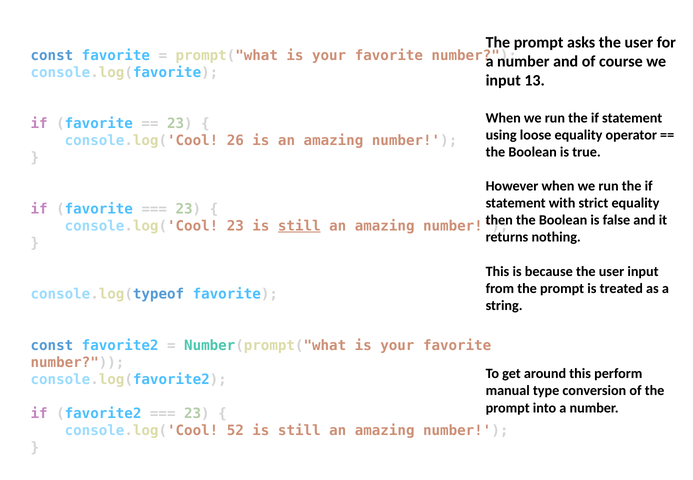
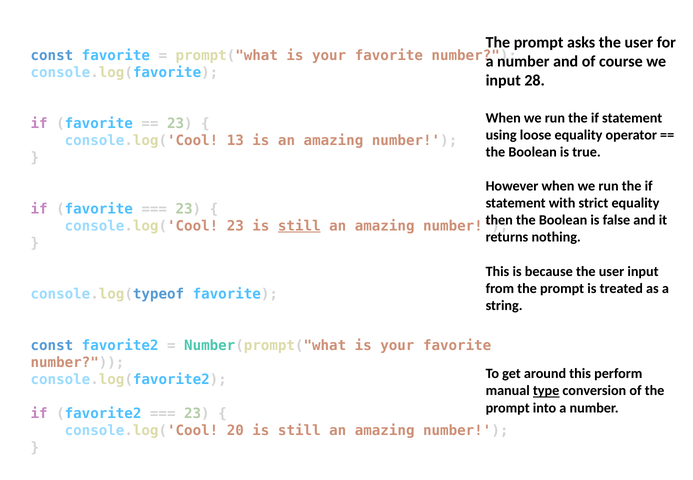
13: 13 -> 28 (535, 81)
26: 26 -> 13 (235, 141)
type underline: none -> present (546, 391)
52: 52 -> 20 (235, 430)
